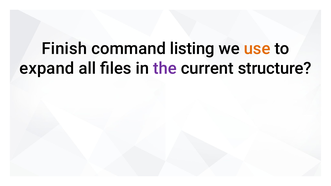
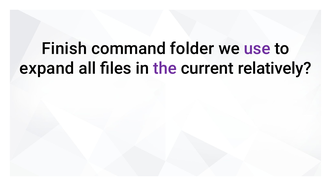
listing: listing -> folder (192, 49)
use colour: orange -> purple (257, 49)
structure: structure -> relatively (275, 69)
